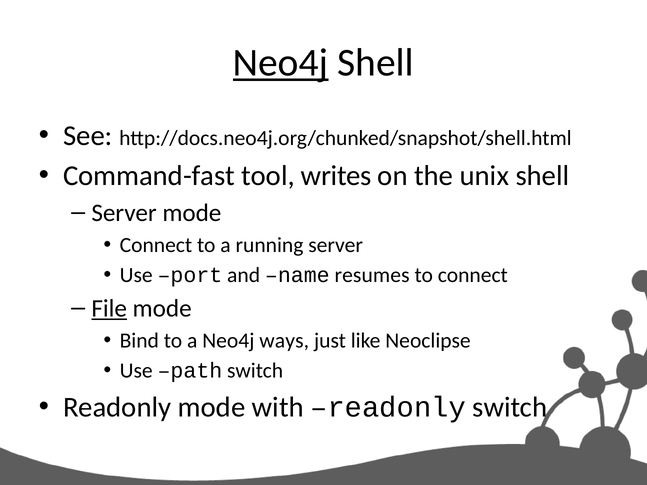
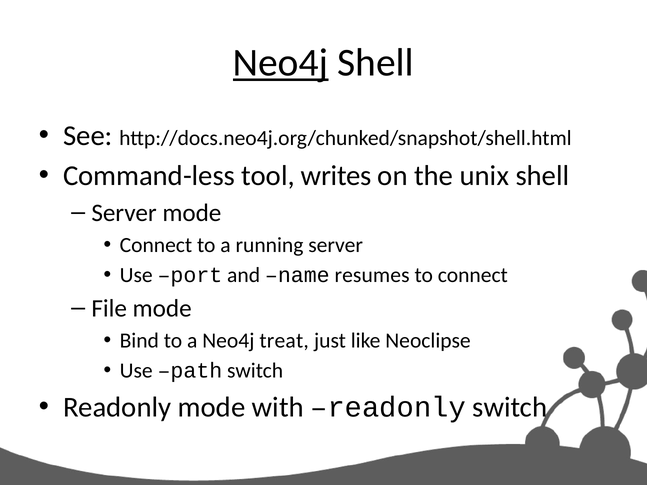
Command-fast: Command-fast -> Command-less (149, 176)
File underline: present -> none (109, 309)
ways: ways -> treat (284, 341)
